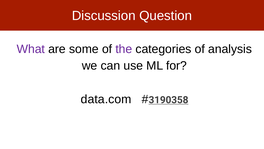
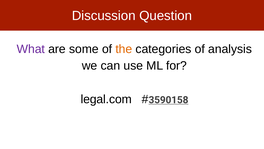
the colour: purple -> orange (124, 49)
data.com: data.com -> legal.com (106, 99)
3190358: 3190358 -> 3590158 (168, 100)
